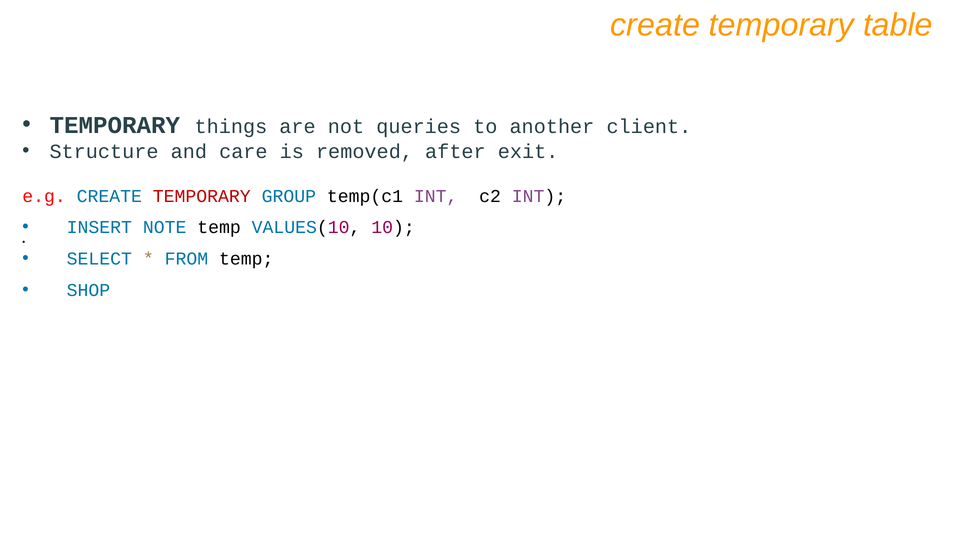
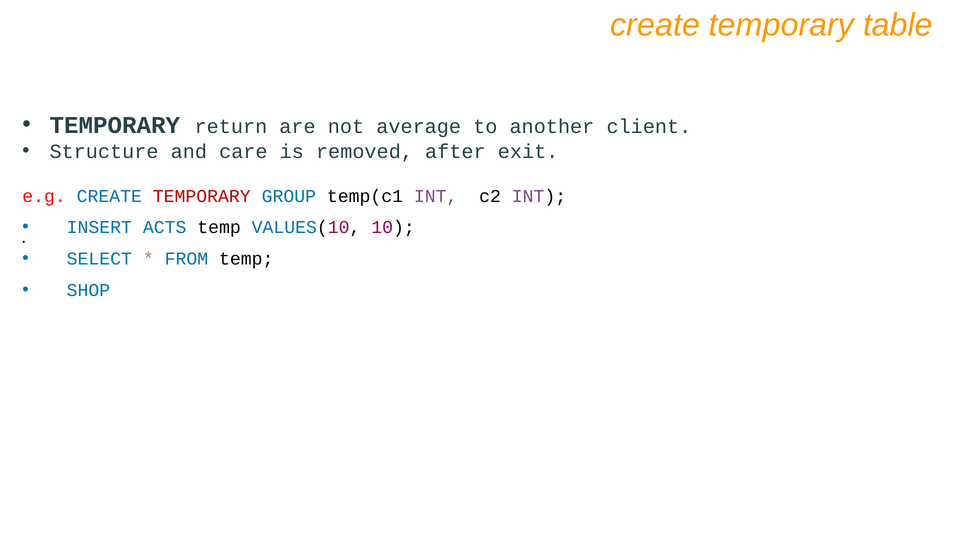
things: things -> return (231, 126)
queries: queries -> average (419, 126)
NOTE: NOTE -> ACTS (165, 227)
